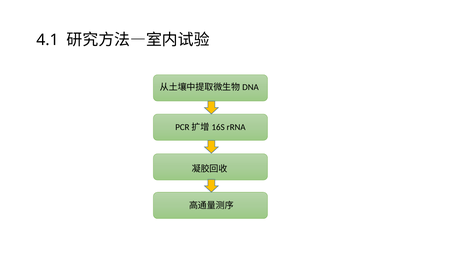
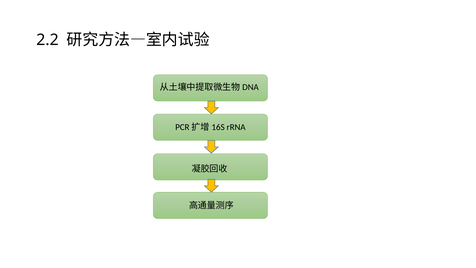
4.1: 4.1 -> 2.2 (47, 40)
